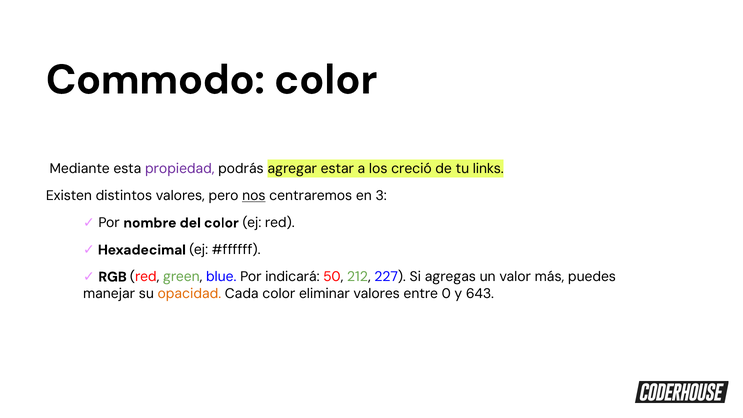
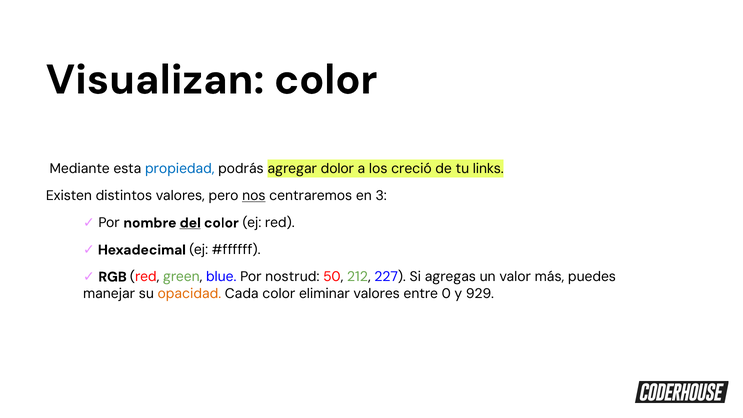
Commodo: Commodo -> Visualizan (155, 80)
propiedad colour: purple -> blue (180, 169)
estar: estar -> dolor (337, 169)
del underline: none -> present (190, 223)
indicará: indicará -> nostrud (292, 277)
643: 643 -> 929 (480, 294)
